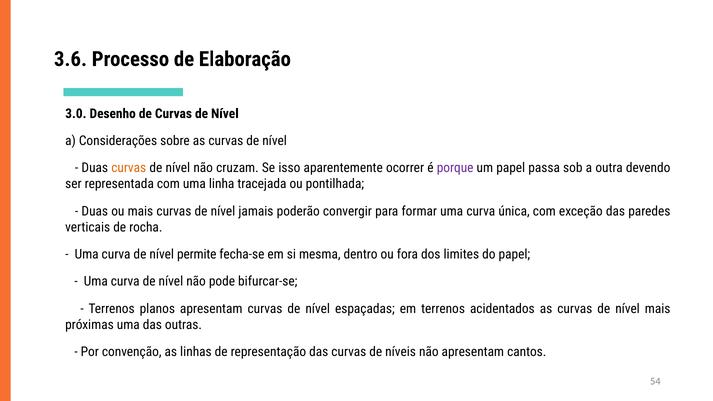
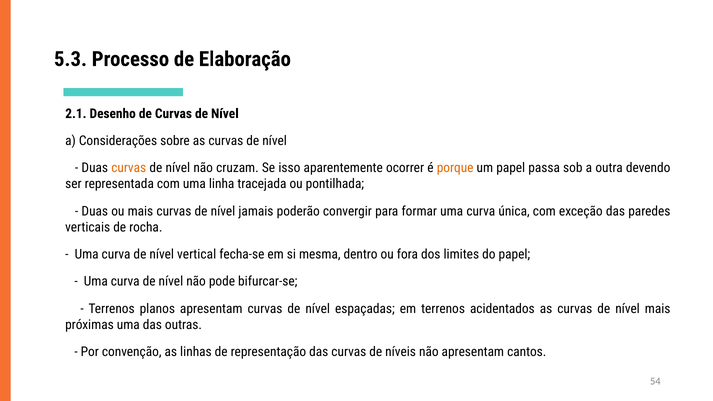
3.6: 3.6 -> 5.3 (70, 59)
3.0: 3.0 -> 2.1 (76, 114)
porque colour: purple -> orange (455, 168)
permite: permite -> vertical (197, 254)
